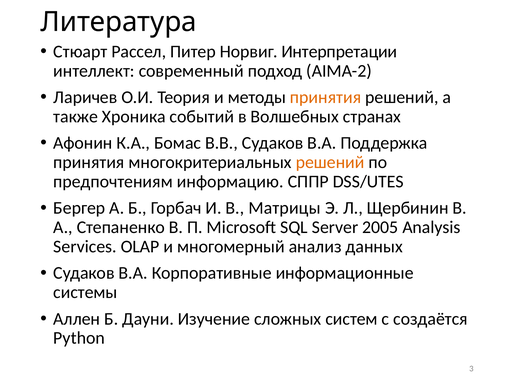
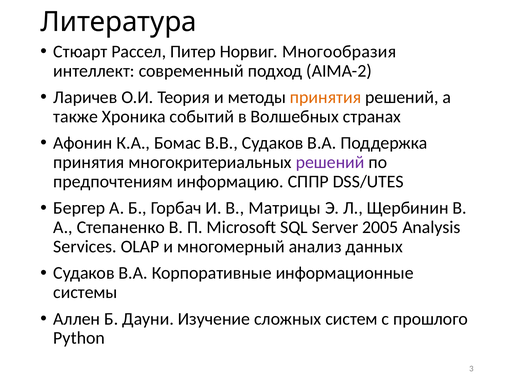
Интерпретации: Интерпретации -> Многообразия (339, 51)
решений colour: orange -> purple (330, 162)
создаётся: создаётся -> прошлого (431, 318)
